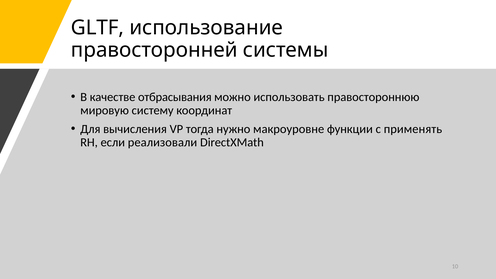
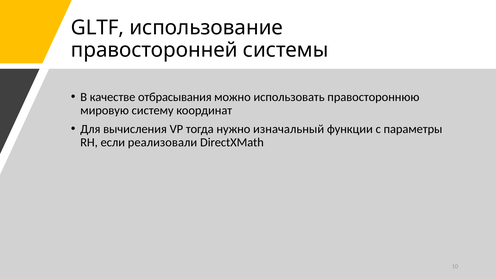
макроуровне: макроуровне -> изначальный (289, 129)
применять: применять -> параметры (413, 129)
